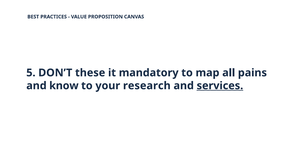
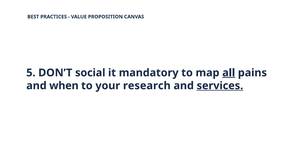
these: these -> social (90, 73)
all underline: none -> present (229, 73)
know: know -> when (64, 86)
